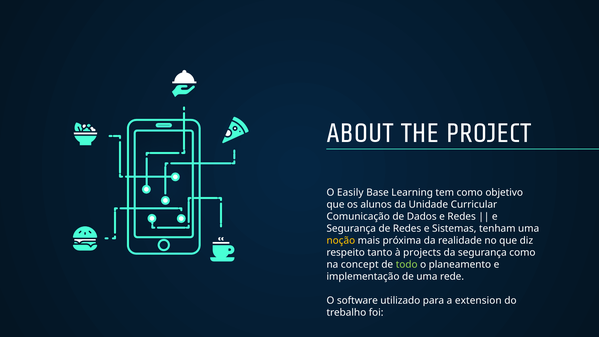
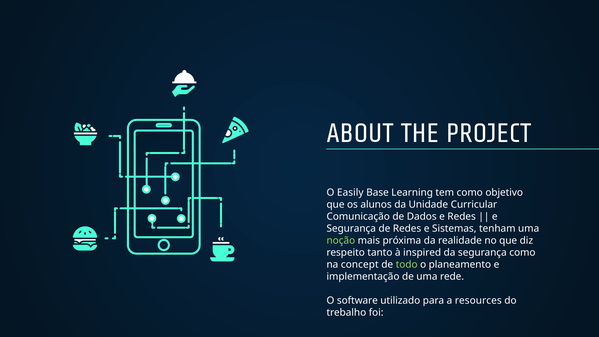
noção colour: yellow -> light green (341, 241)
projects: projects -> inspired (422, 252)
extension: extension -> resources (478, 300)
